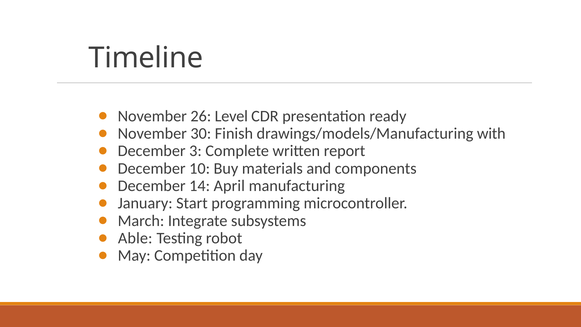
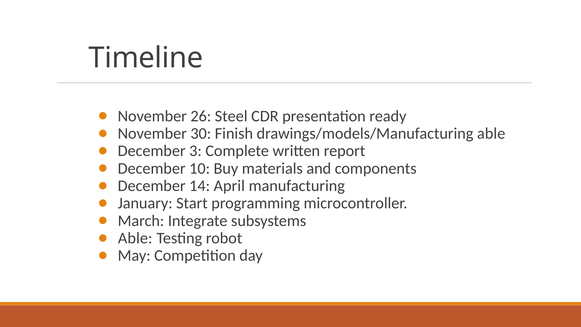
Level: Level -> Steel (231, 116)
drawings/models/Manufacturing with: with -> able (491, 133)
